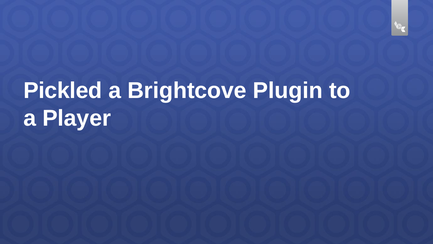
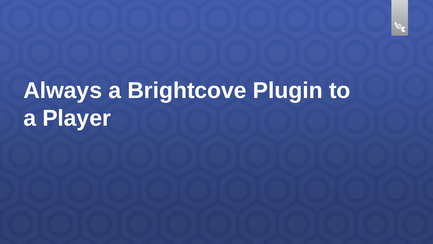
Pickled: Pickled -> Always (63, 91)
